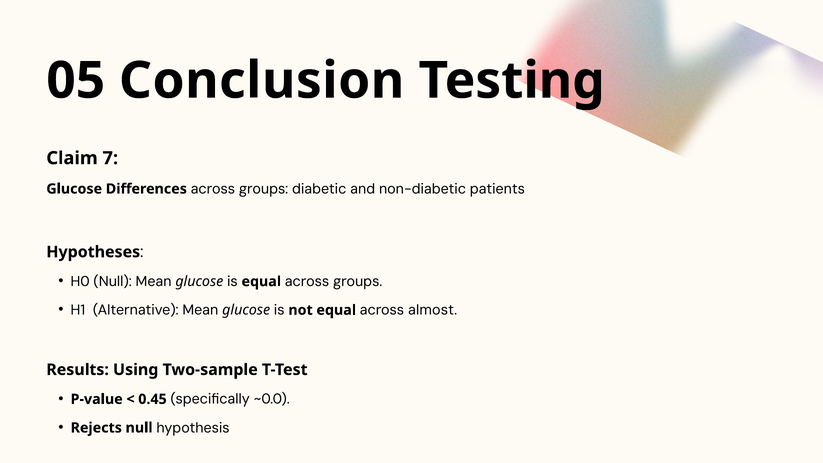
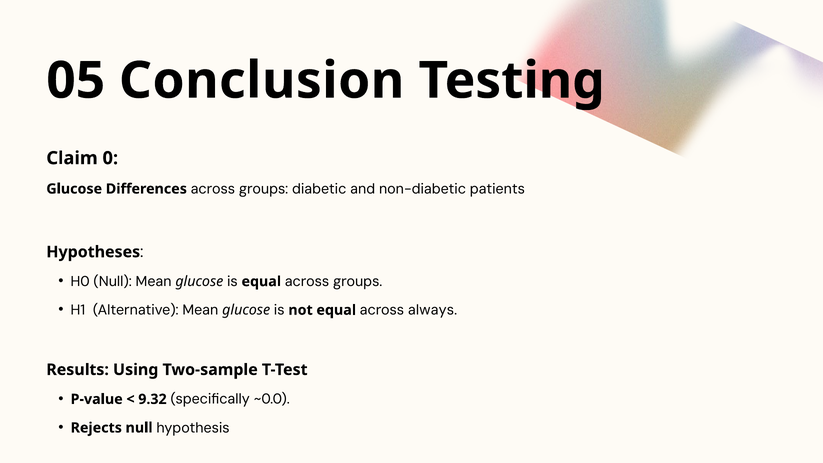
7: 7 -> 0 (110, 158)
almost: almost -> always (433, 310)
0.45: 0.45 -> 9.32 (152, 399)
